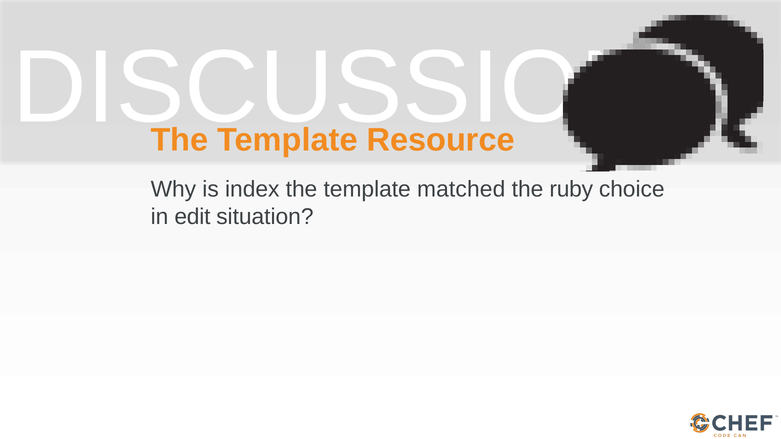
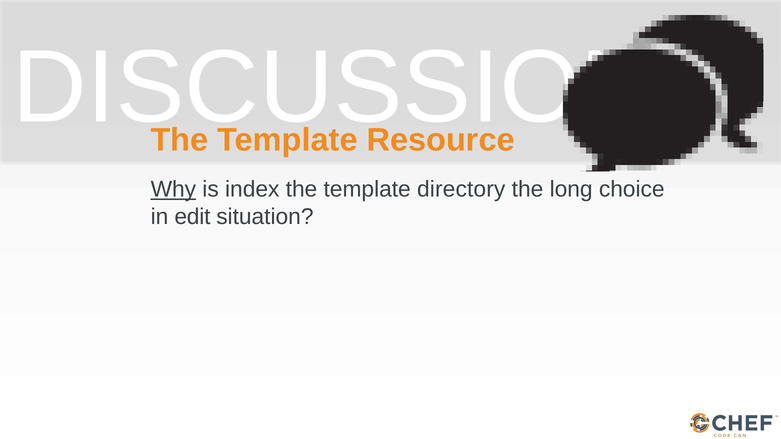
Why underline: none -> present (173, 190)
matched: matched -> directory (461, 190)
ruby: ruby -> long (571, 190)
